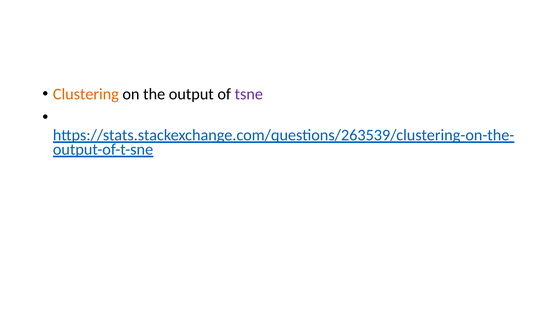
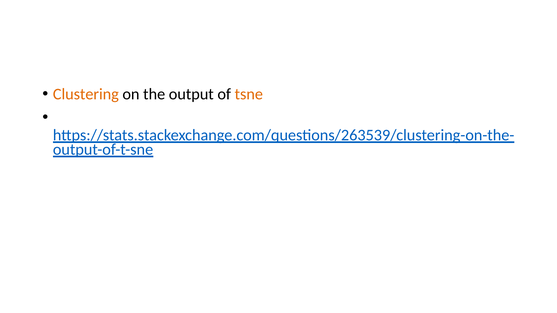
tsne colour: purple -> orange (249, 94)
